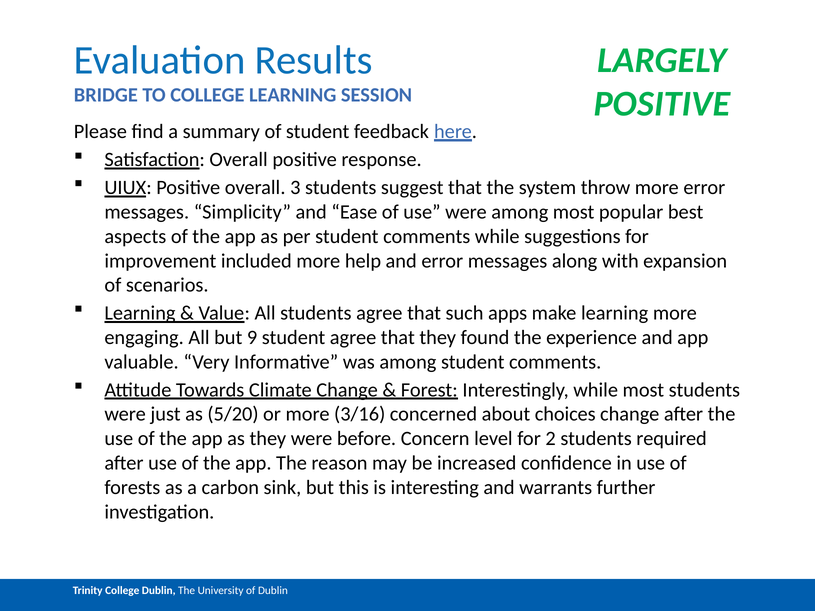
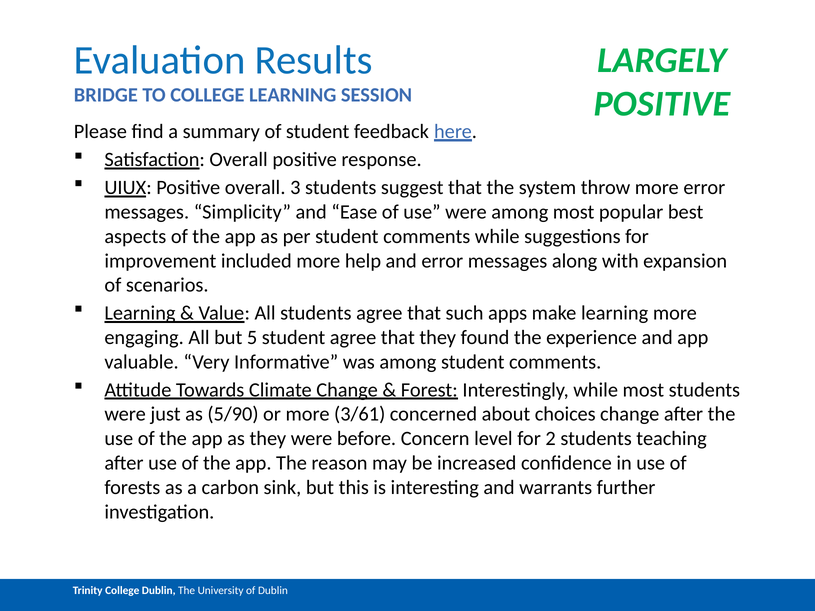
9: 9 -> 5 (252, 338)
5/20: 5/20 -> 5/90 (233, 414)
3/16: 3/16 -> 3/61 (360, 414)
required: required -> teaching (672, 439)
